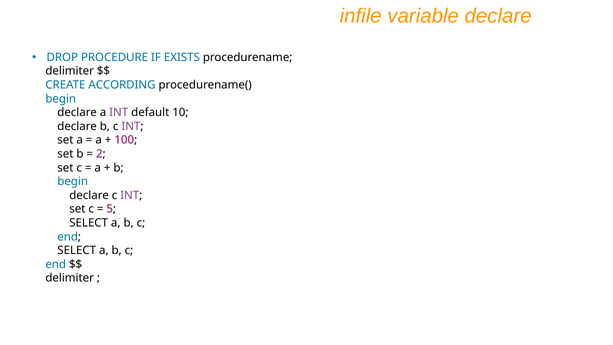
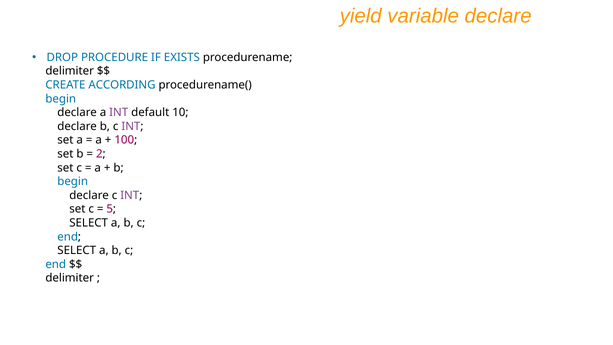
infile: infile -> yield (361, 16)
